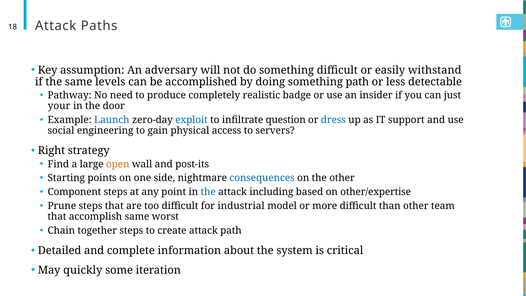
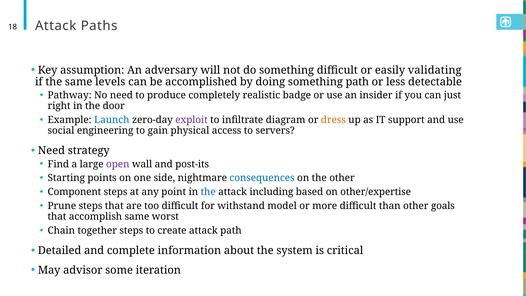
withstand: withstand -> validating (435, 70)
your: your -> right (59, 106)
exploit colour: blue -> purple (191, 120)
question: question -> diagram (286, 120)
dress colour: blue -> orange (333, 120)
Right: Right -> Need (51, 151)
open colour: orange -> purple (118, 164)
industrial: industrial -> withstand (241, 206)
team: team -> goals (443, 206)
quickly: quickly -> advisor (83, 270)
